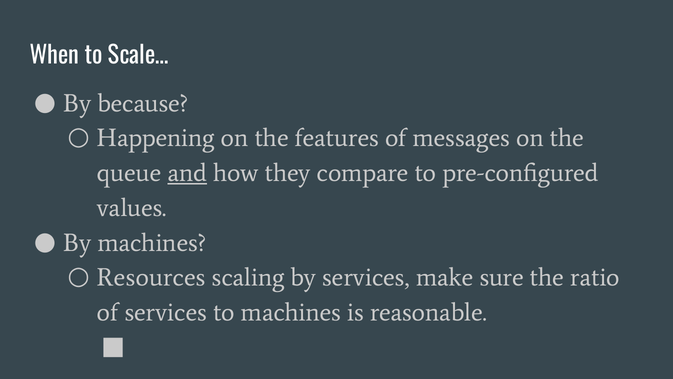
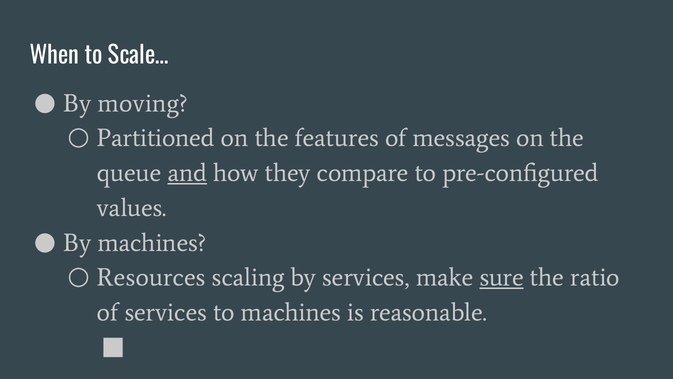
because: because -> moving (143, 103)
Happening: Happening -> Partitioned (156, 138)
sure underline: none -> present (502, 277)
